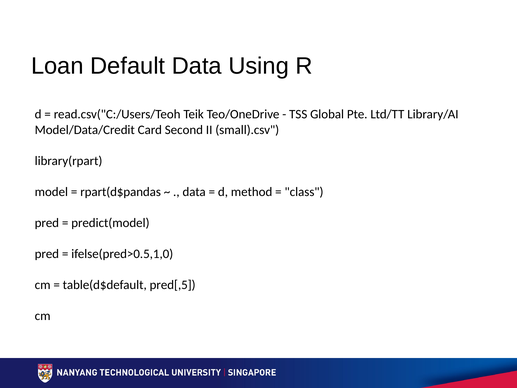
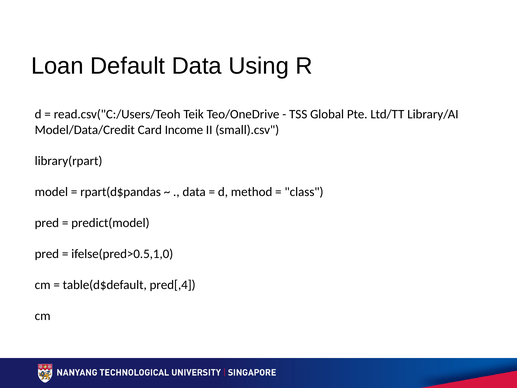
Second: Second -> Income (184, 130)
pred[,5: pred[,5 -> pred[,4 (173, 285)
